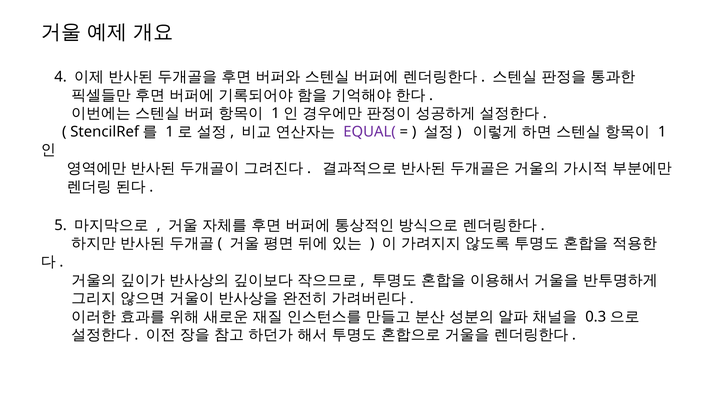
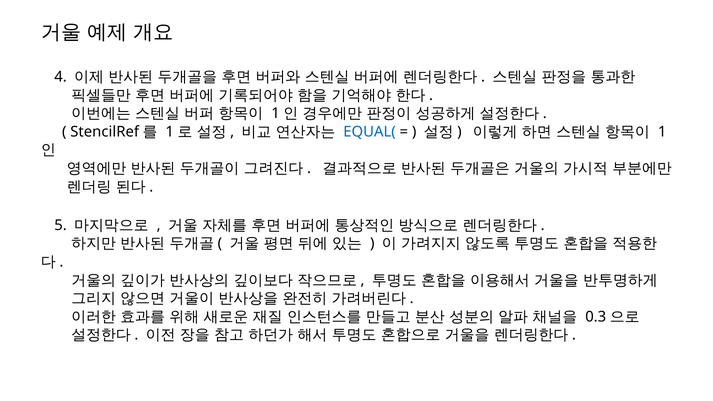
EQUAL( colour: purple -> blue (370, 132)
